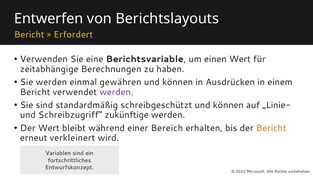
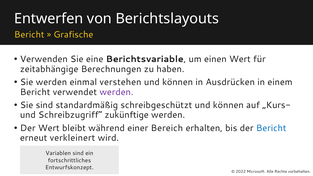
Erfordert: Erfordert -> Grafische (73, 35)
gewähren: gewähren -> verstehen (120, 82)
„Linie-: „Linie- -> „Kurs- (277, 105)
Bericht colour: orange -> blue (271, 128)
